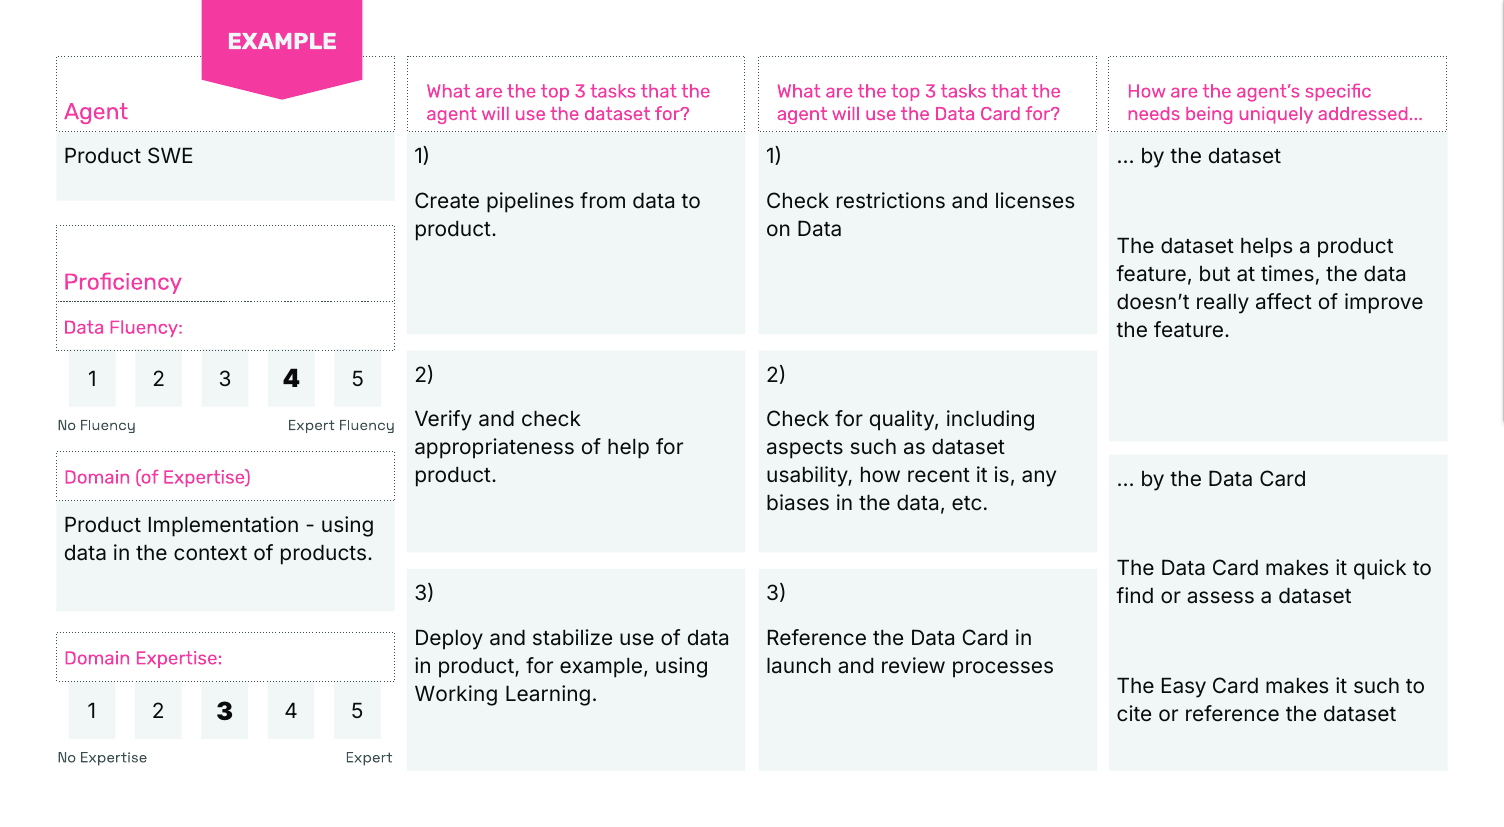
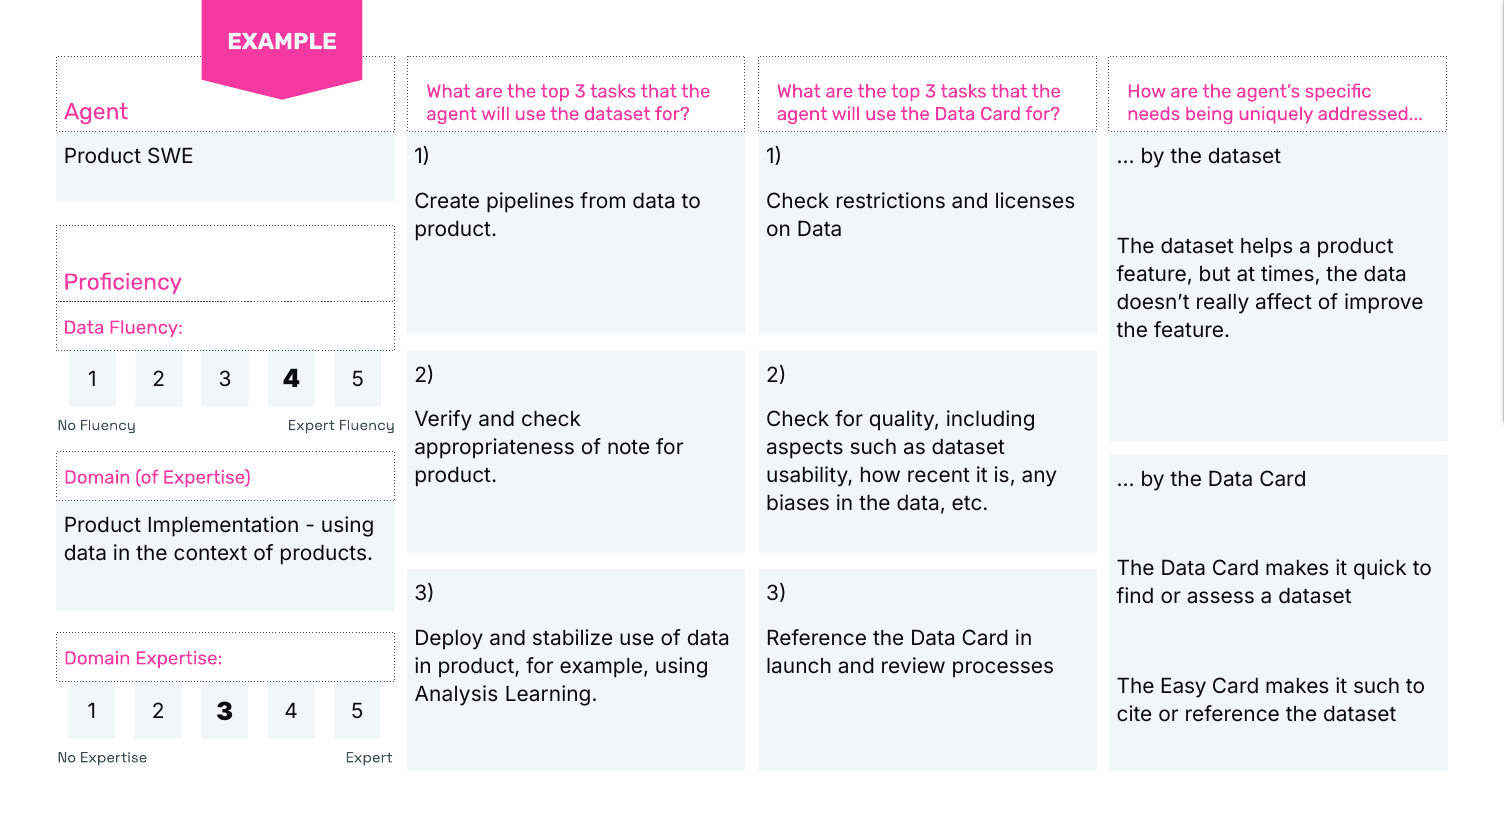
of help: help -> note (629, 448)
Working: Working -> Analysis (456, 694)
